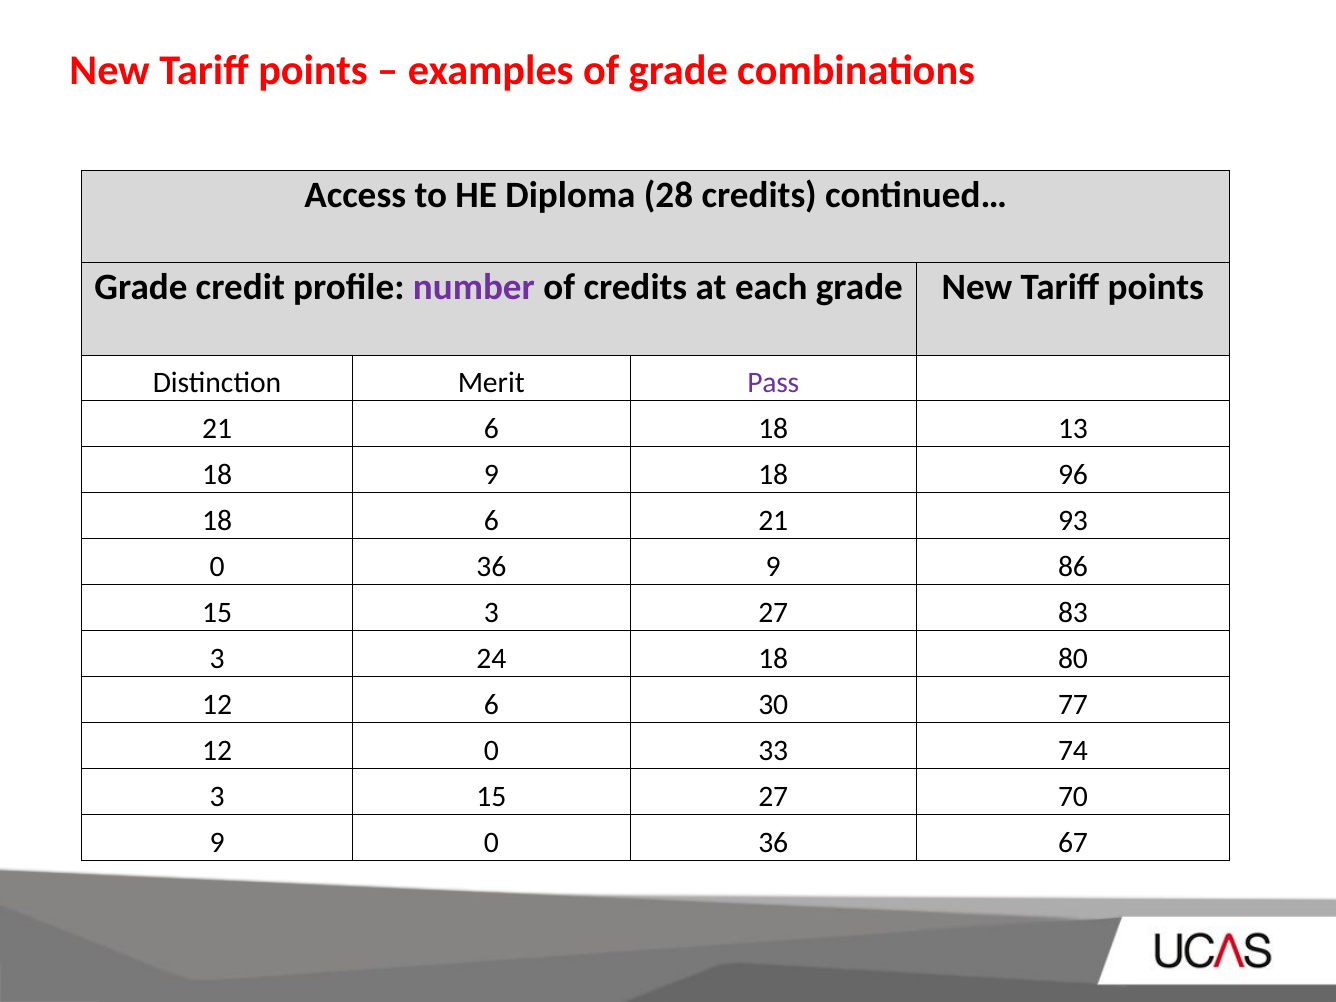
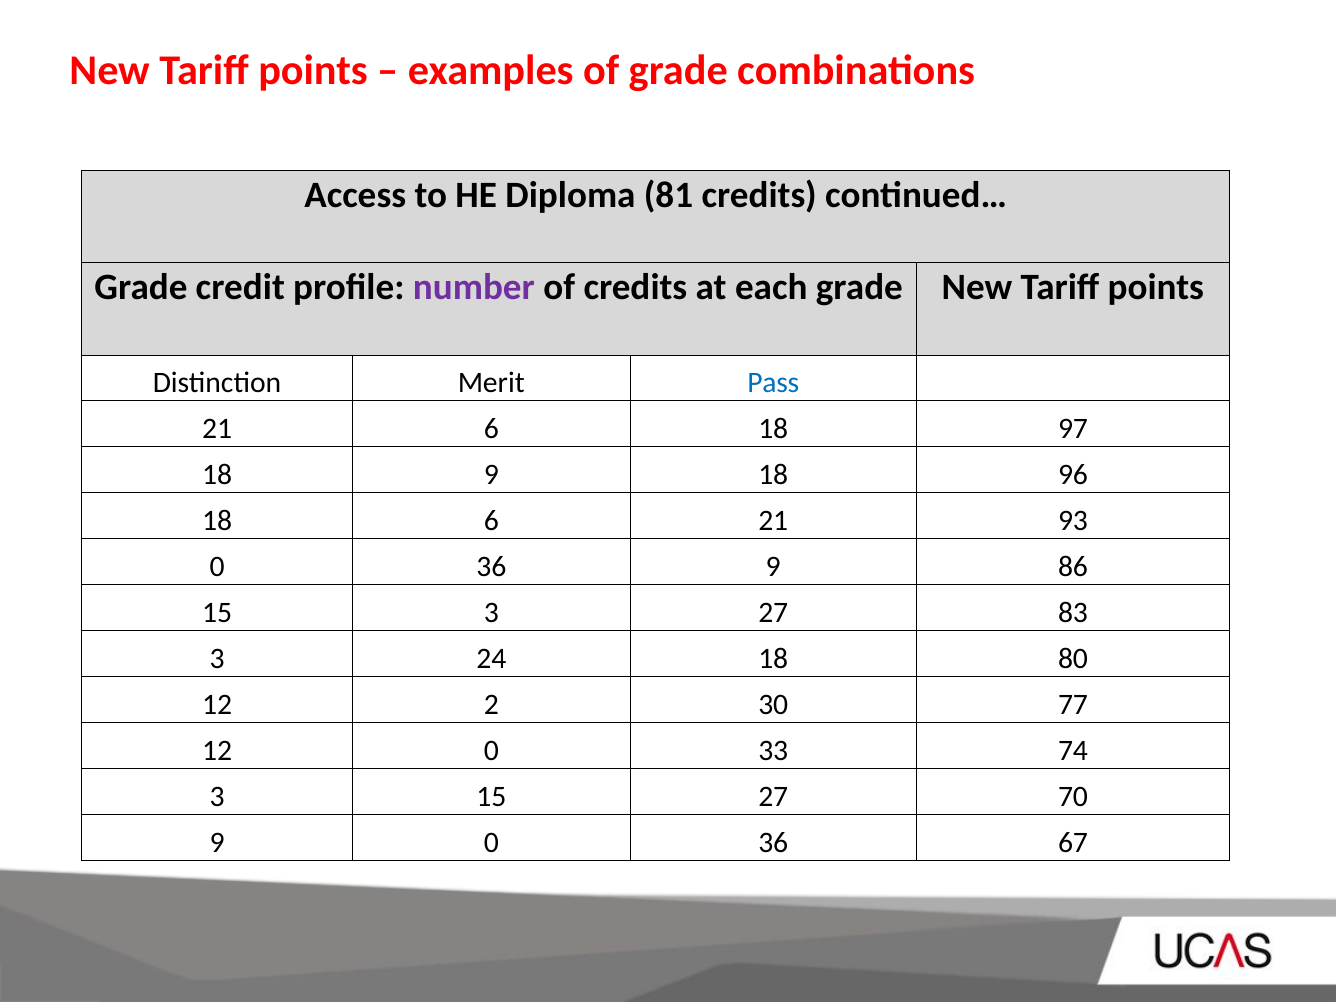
28: 28 -> 81 (669, 195)
Pass colour: purple -> blue (773, 383)
13: 13 -> 97 (1073, 429)
12 6: 6 -> 2 (491, 705)
